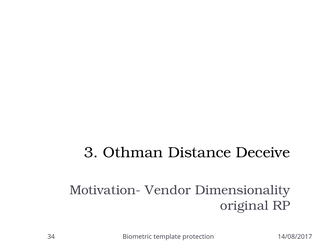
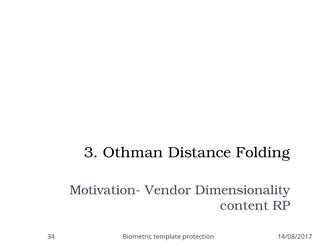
Deceive: Deceive -> Folding (263, 153)
original: original -> content (244, 206)
